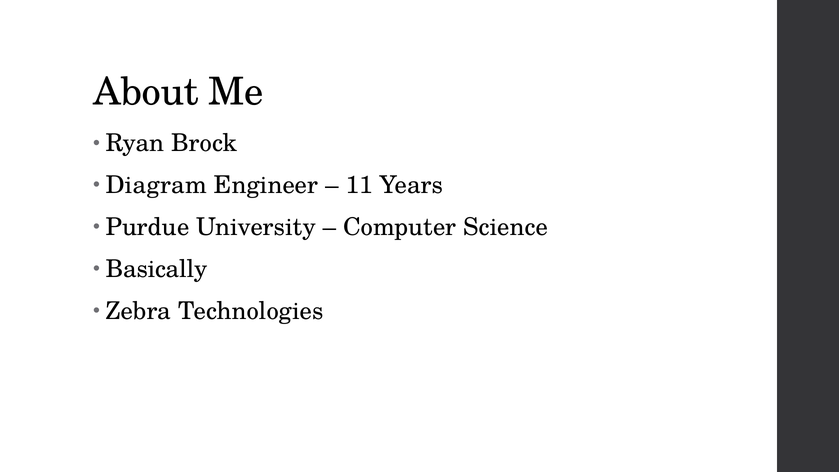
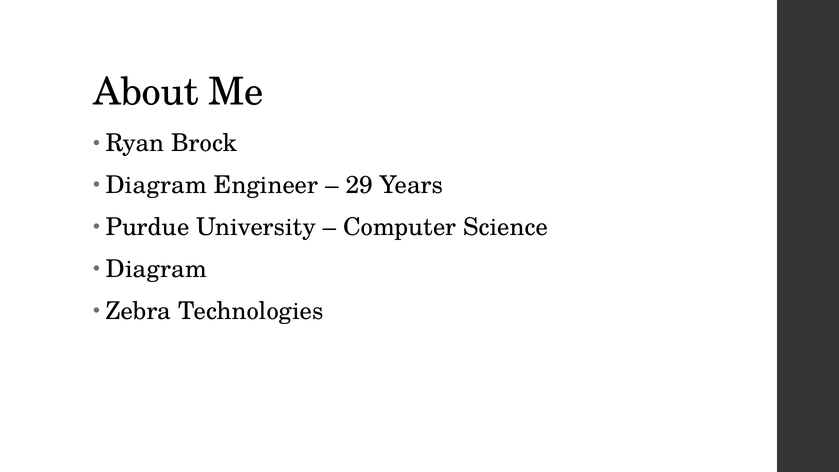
11: 11 -> 29 (359, 185)
Basically: Basically -> Diagram (156, 269)
